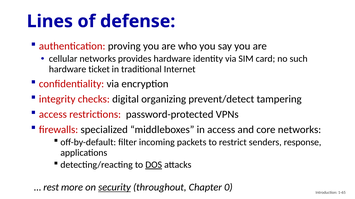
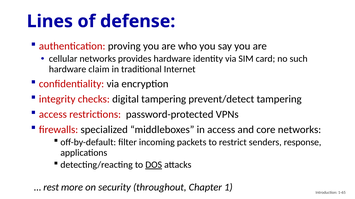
ticket: ticket -> claim (99, 69)
digital organizing: organizing -> tampering (164, 99)
security underline: present -> none (115, 188)
0: 0 -> 1 (228, 188)
